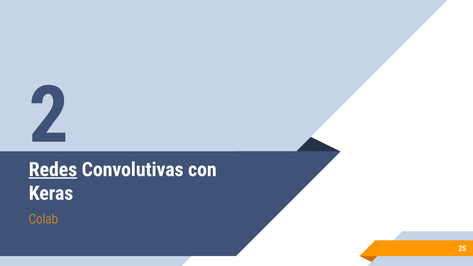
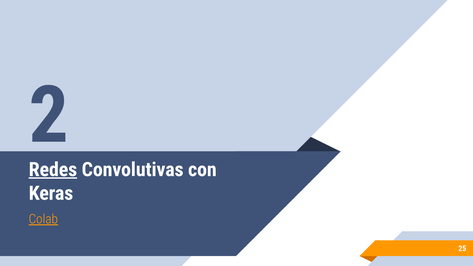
Colab underline: none -> present (43, 219)
